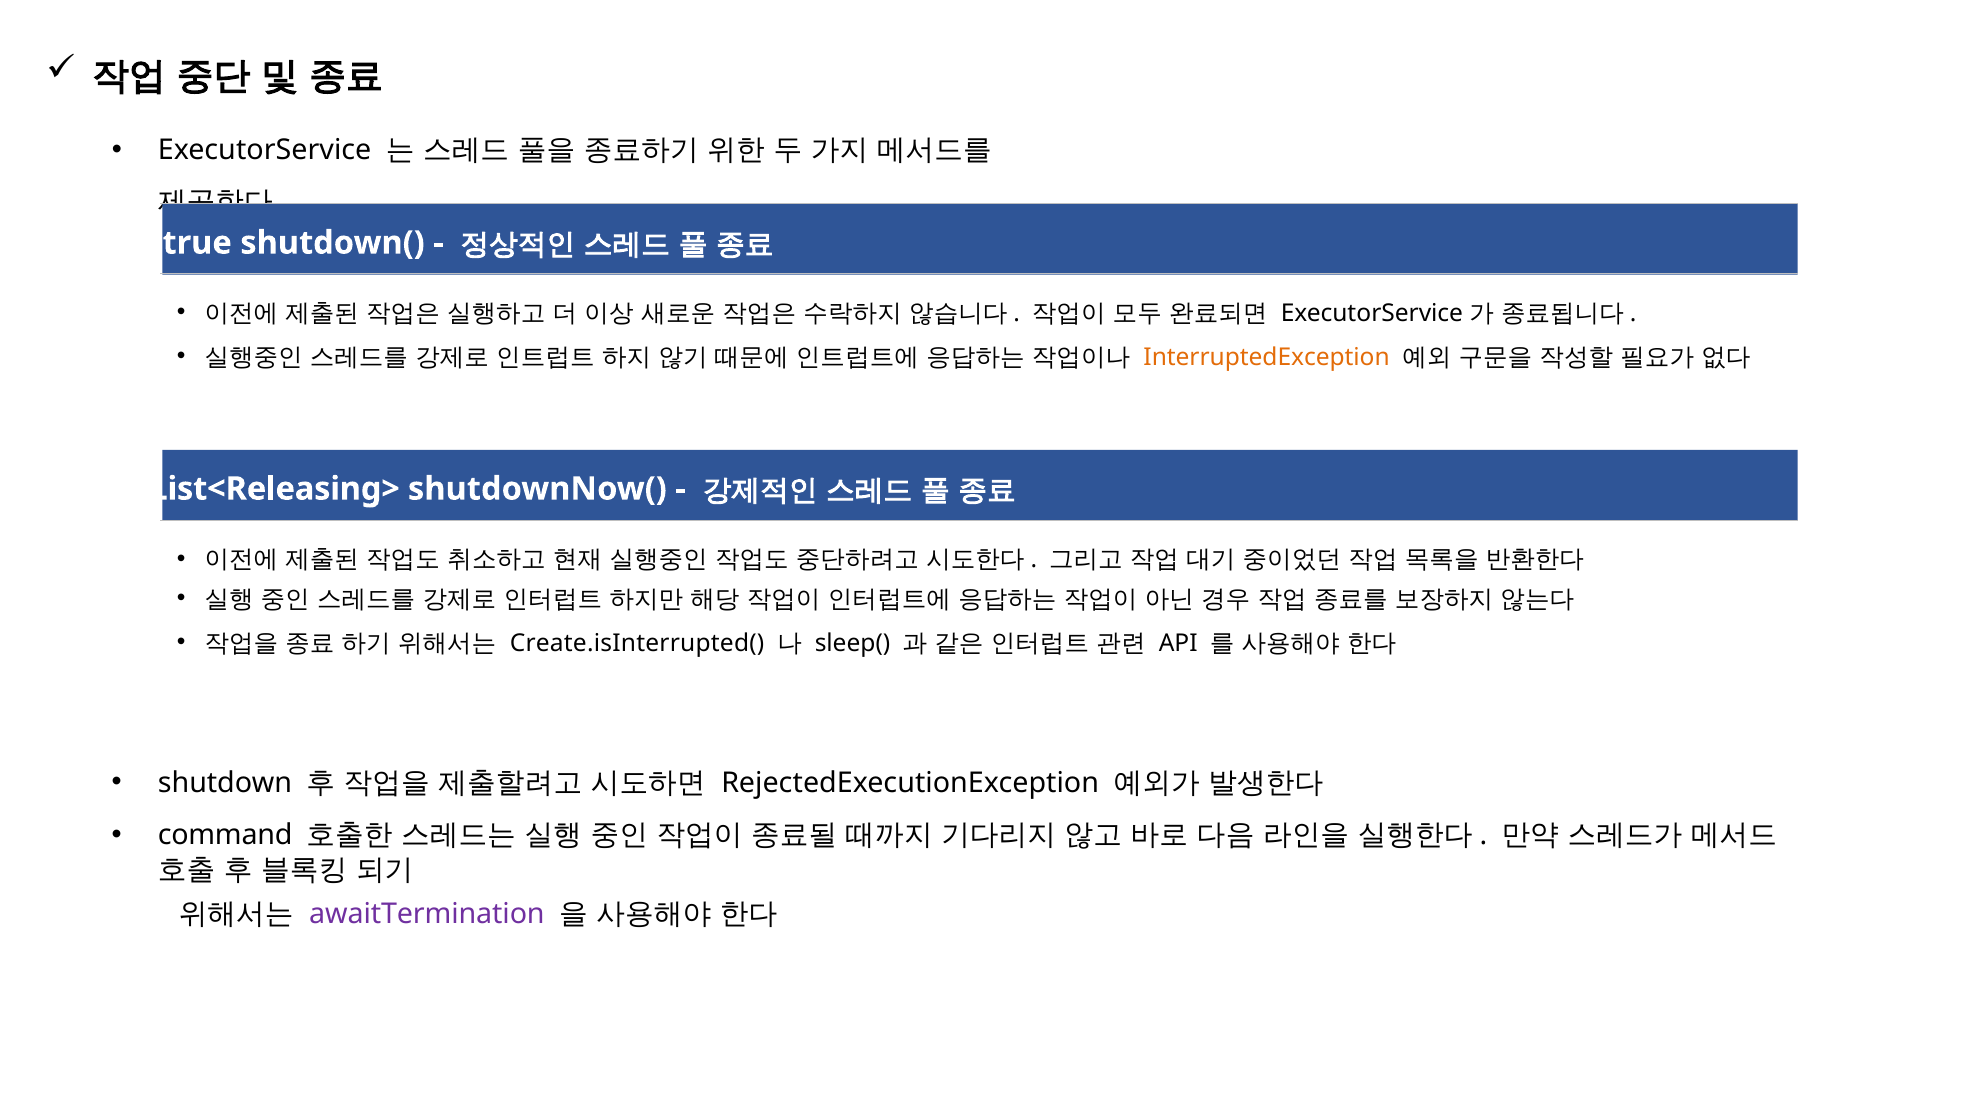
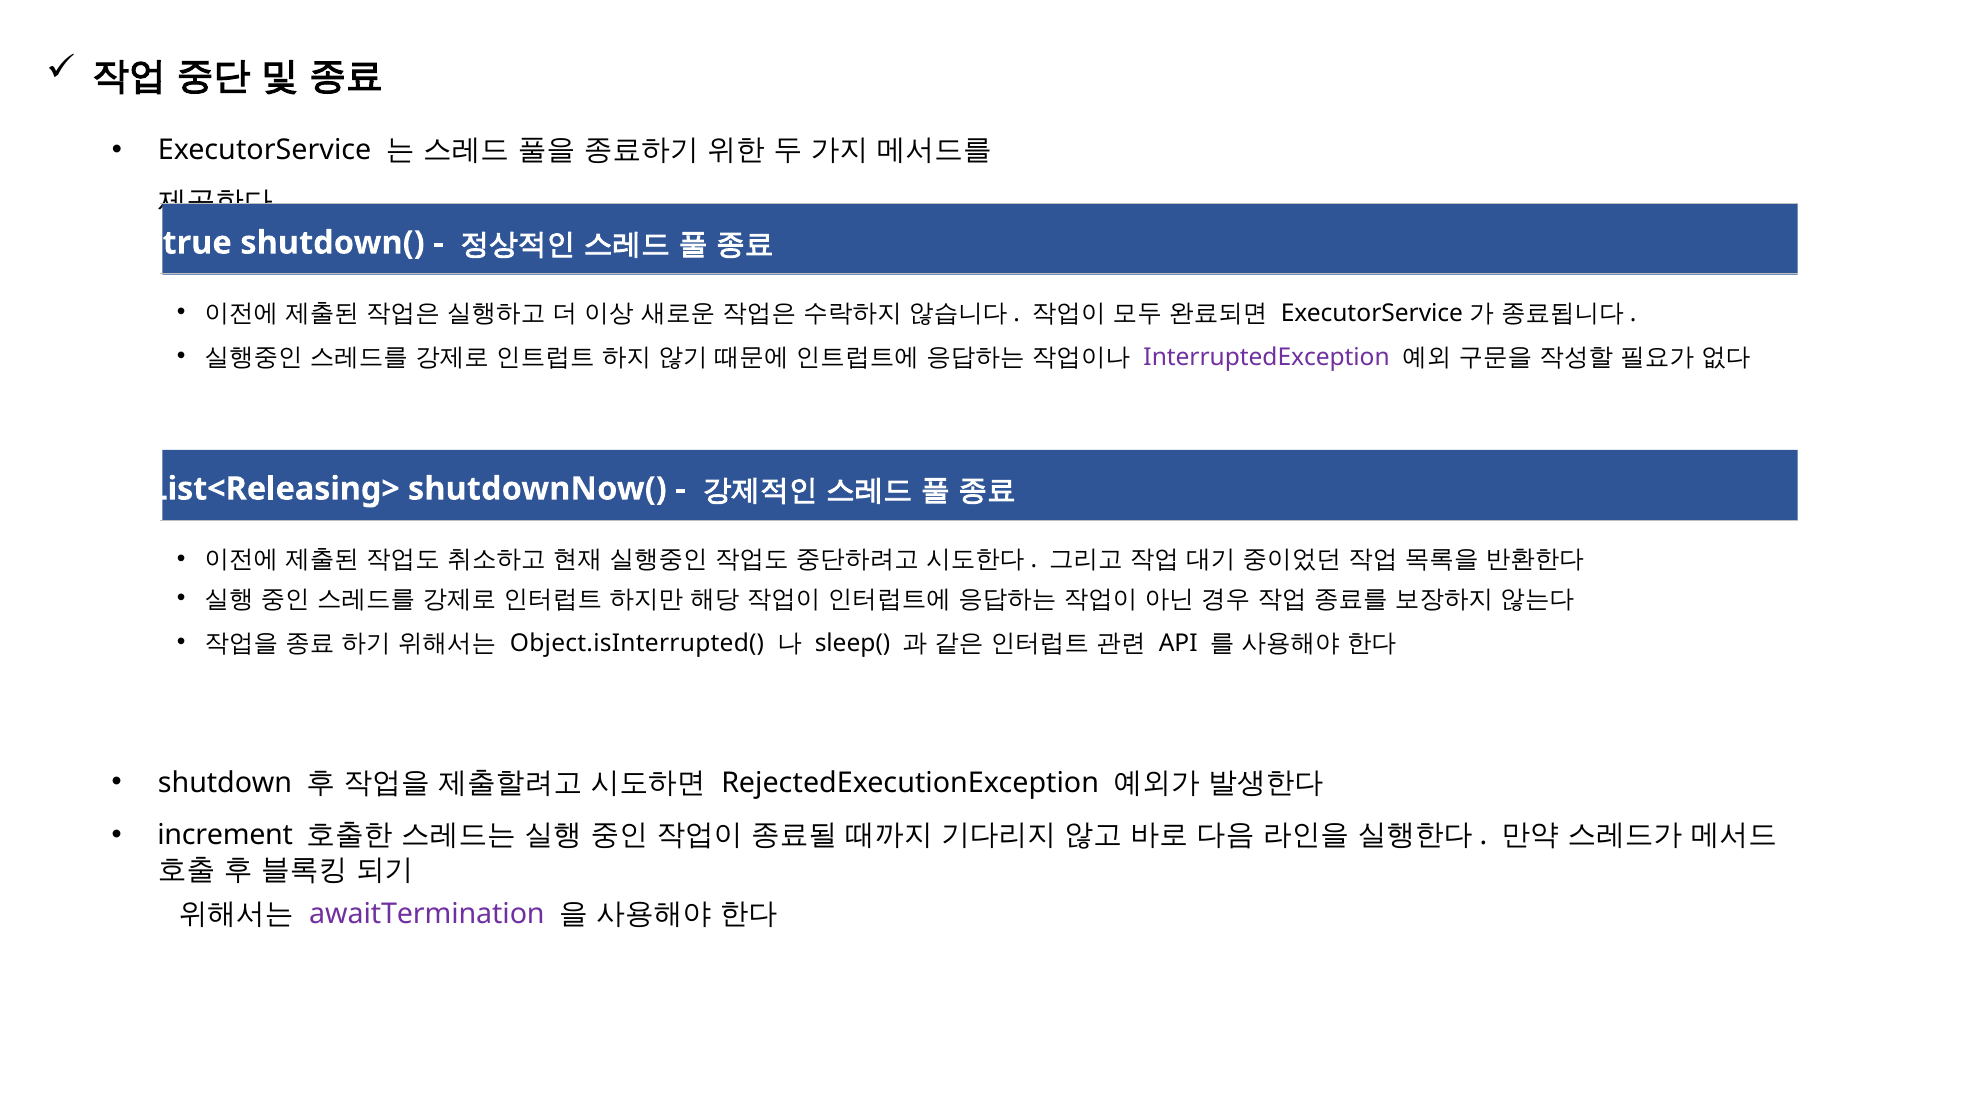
InterruptedException colour: orange -> purple (1267, 357)
Create.isInterrupted(: Create.isInterrupted( -> Object.isInterrupted( (637, 643)
command: command -> increment (225, 836)
